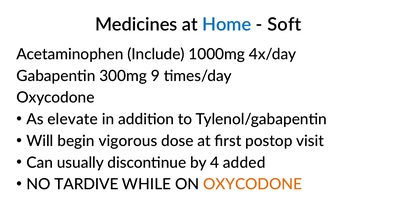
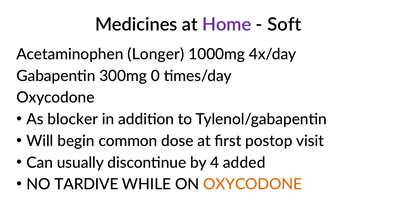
Home colour: blue -> purple (227, 25)
Include: Include -> Longer (156, 54)
9: 9 -> 0 (155, 76)
elevate: elevate -> blocker (73, 119)
vigorous: vigorous -> common (128, 141)
